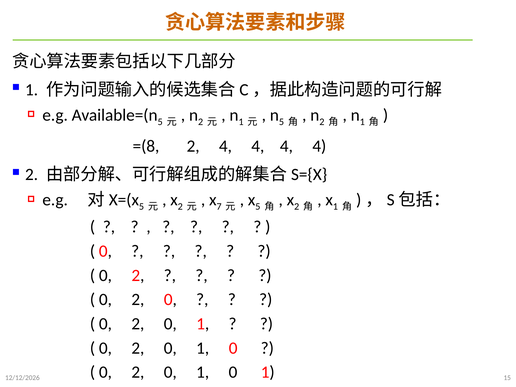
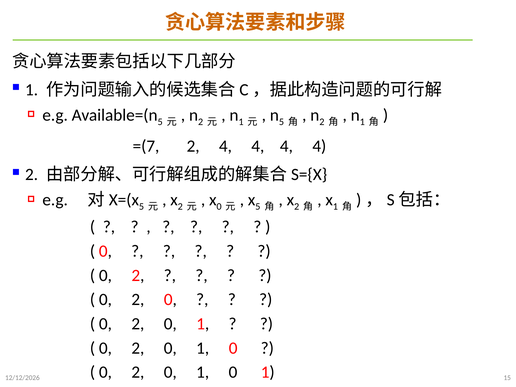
=(8: =(8 -> =(7 (146, 146)
7: 7 -> 0 (219, 207)
